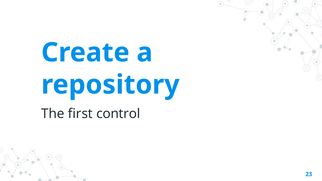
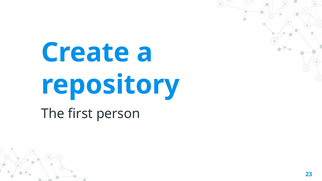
control: control -> person (118, 114)
